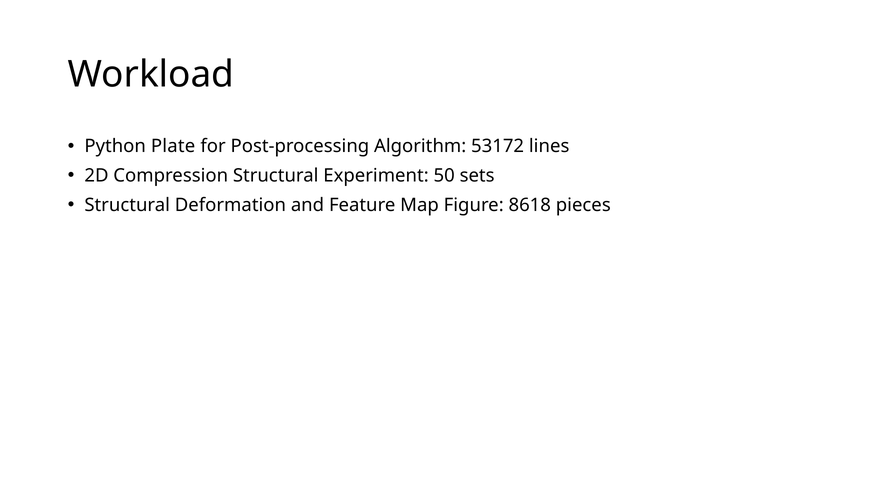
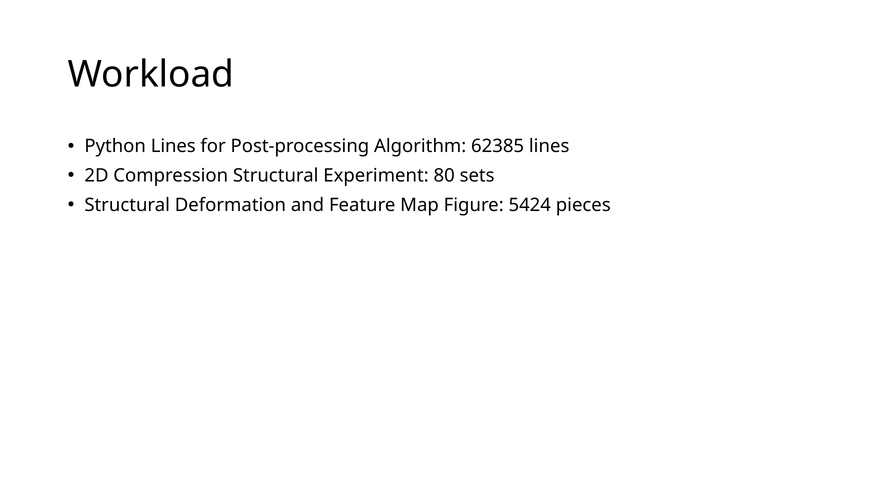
Python Plate: Plate -> Lines (173, 146)
53172: 53172 -> 62385 (498, 146)
50: 50 -> 80 (444, 176)
8618: 8618 -> 5424 (530, 205)
